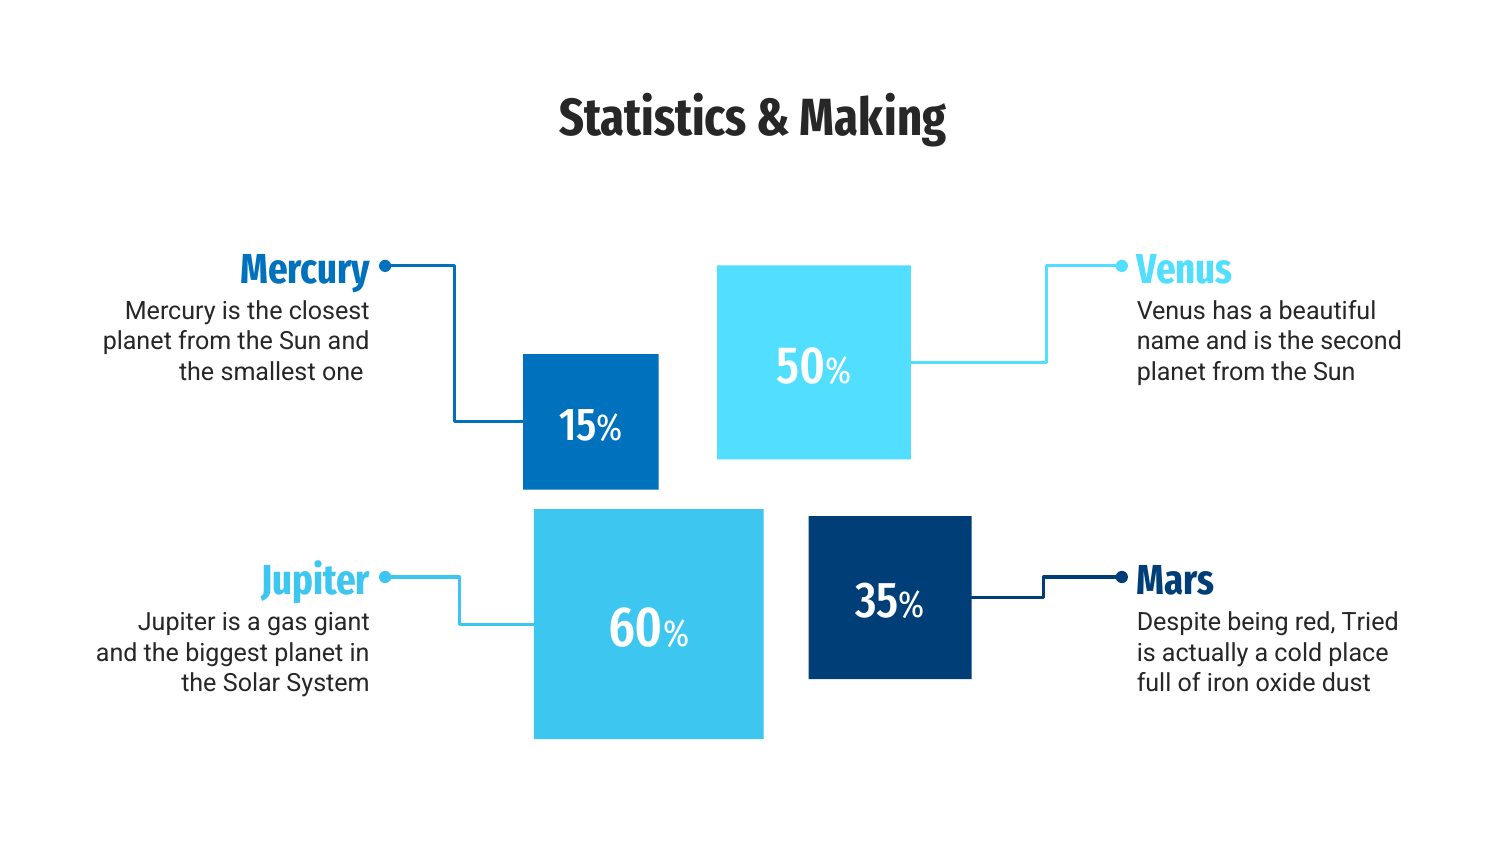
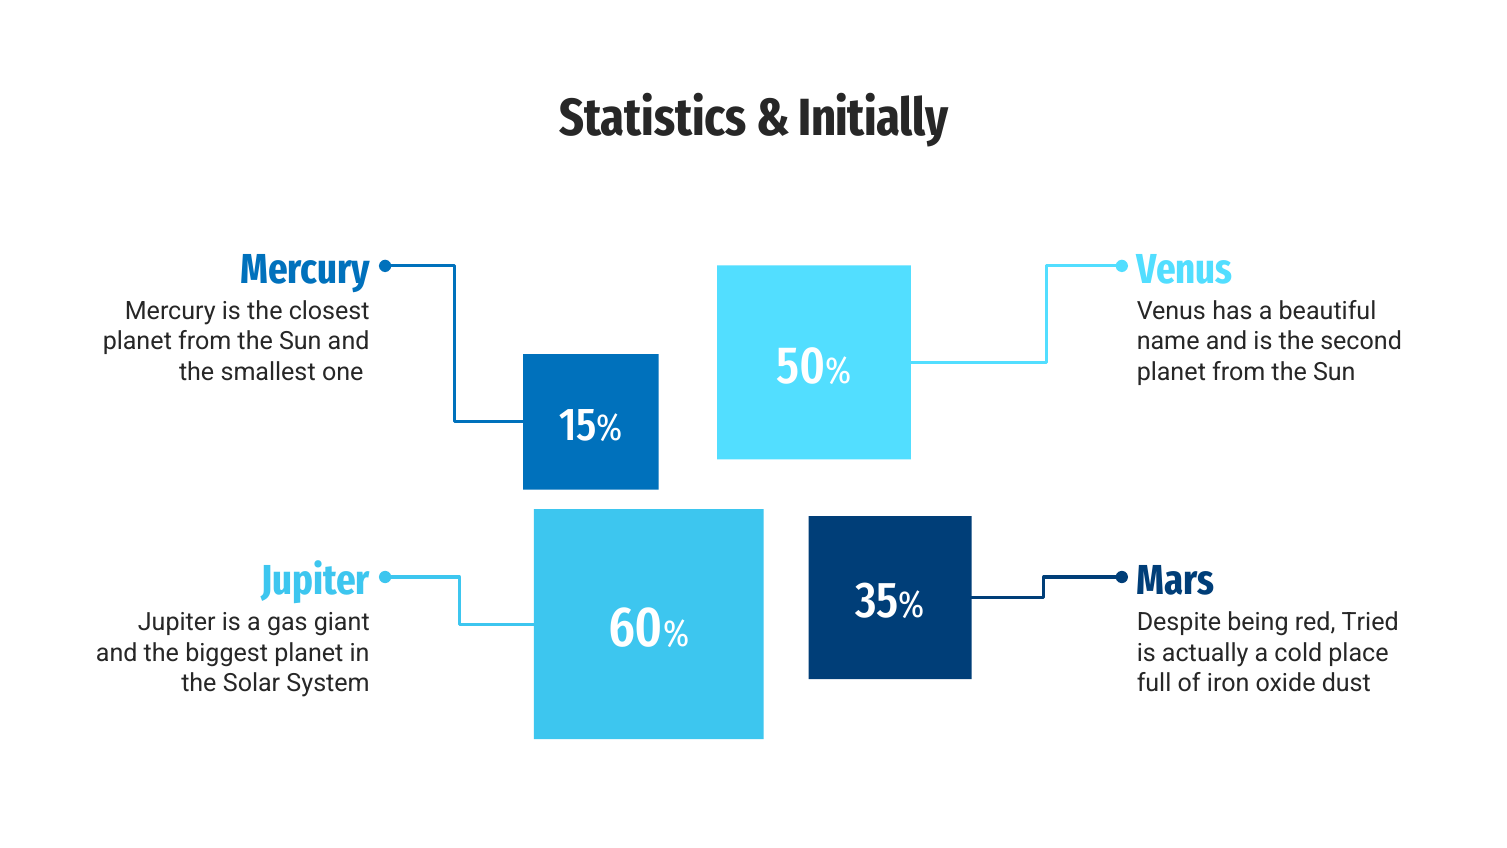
Making: Making -> Initially (873, 118)
